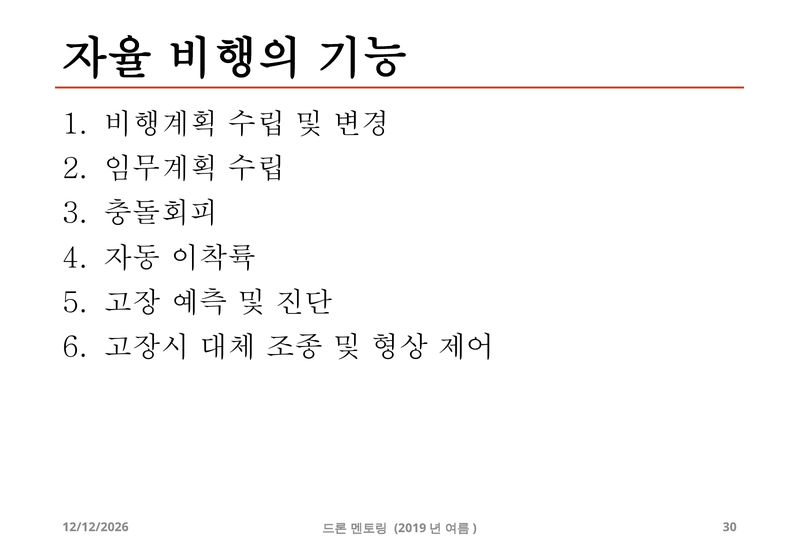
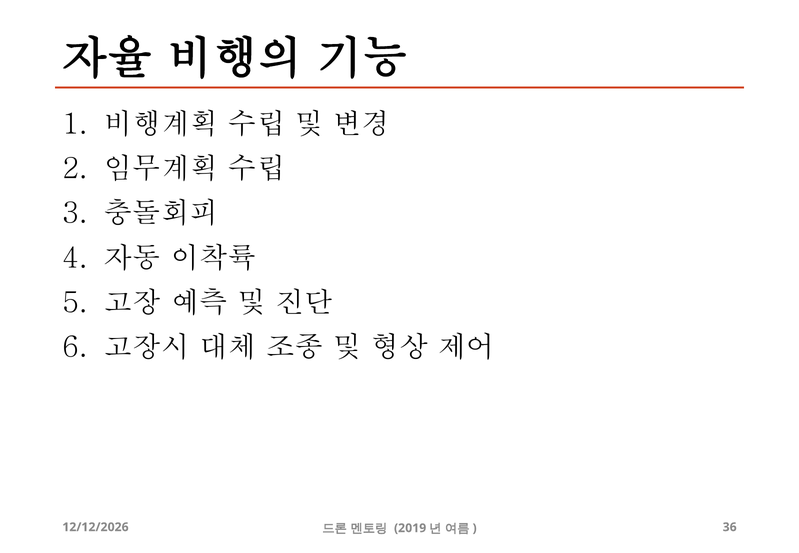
30: 30 -> 36 (730, 527)
